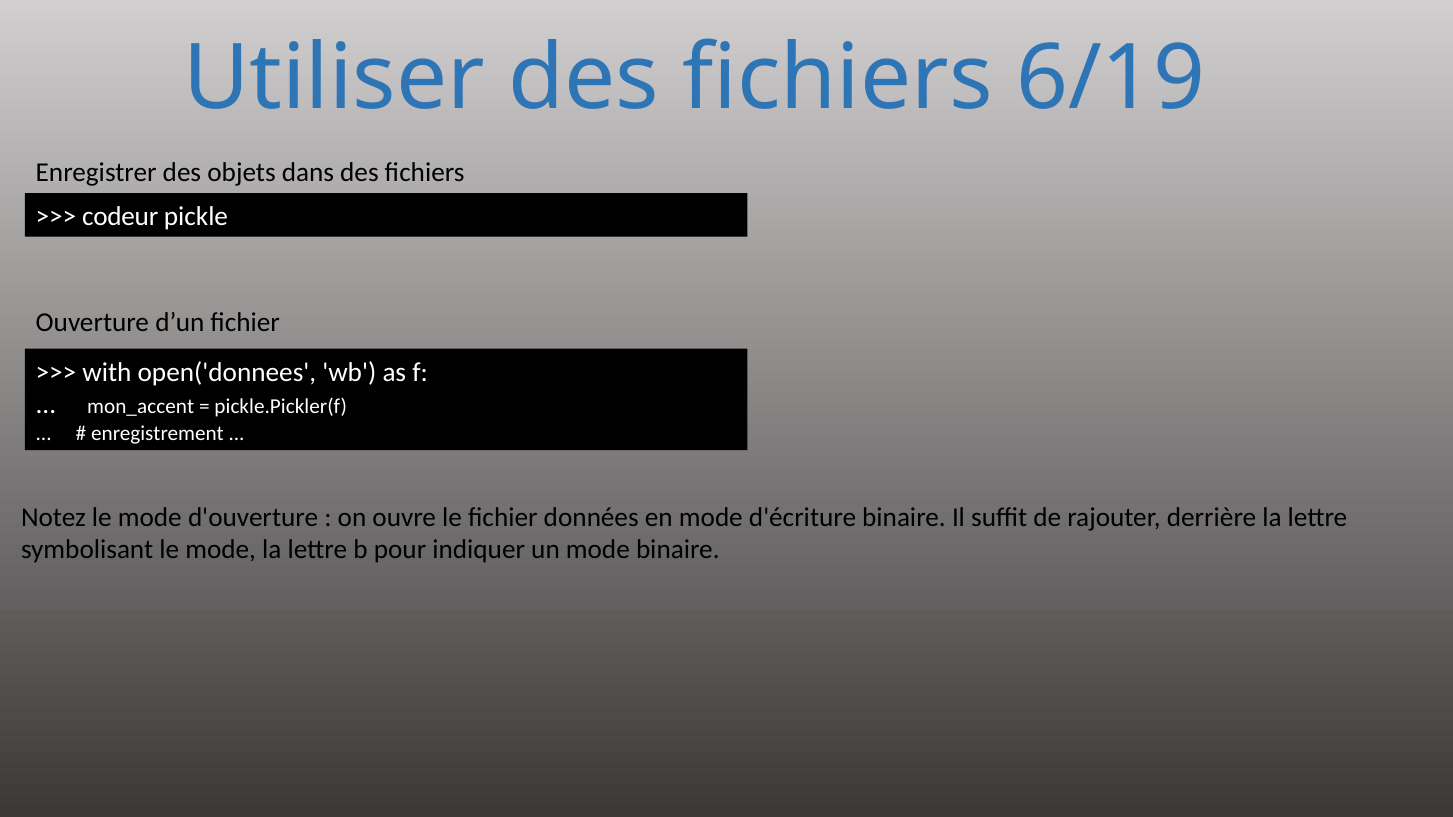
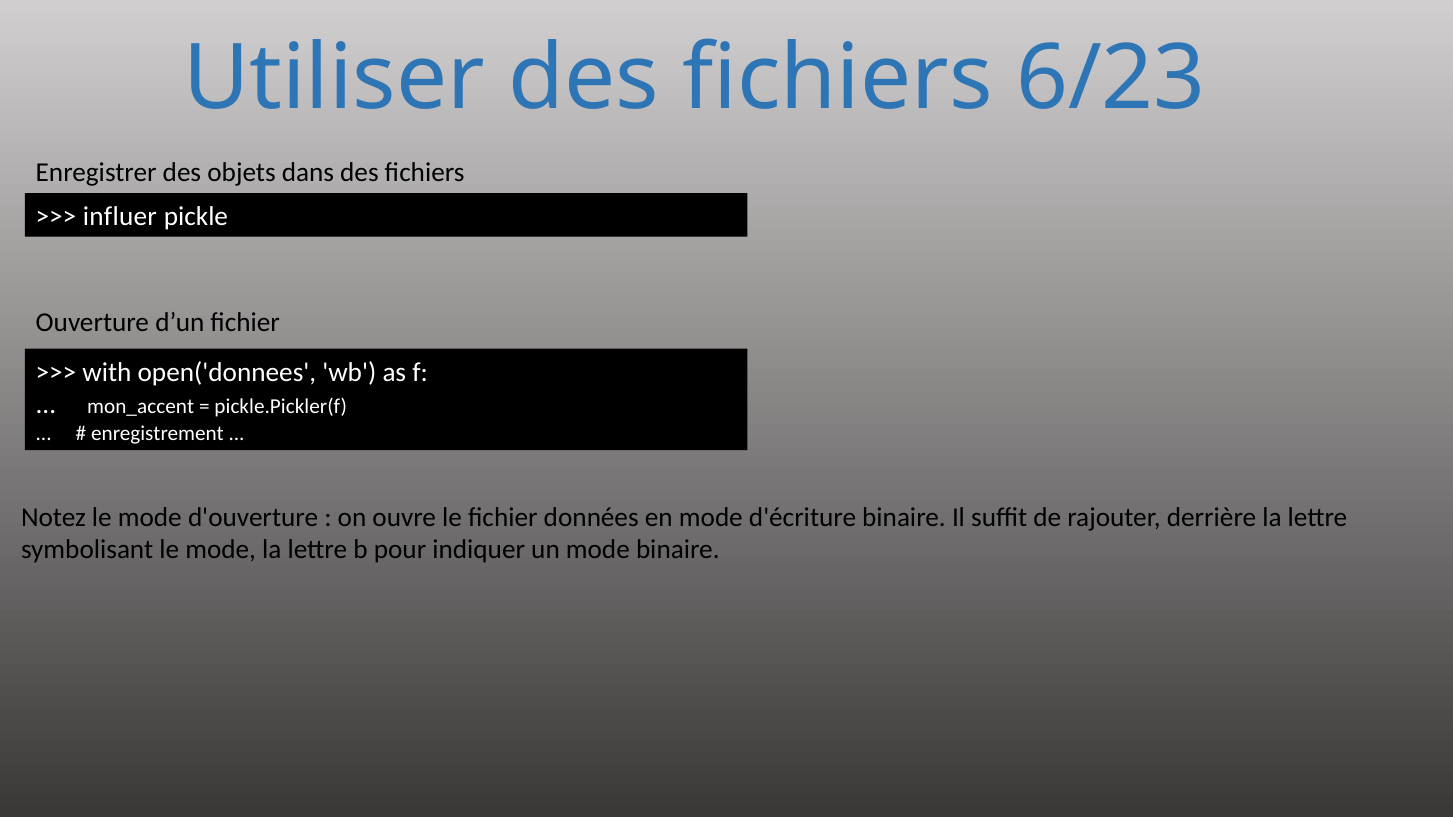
6/19: 6/19 -> 6/23 (1111, 78)
codeur: codeur -> influer (120, 217)
